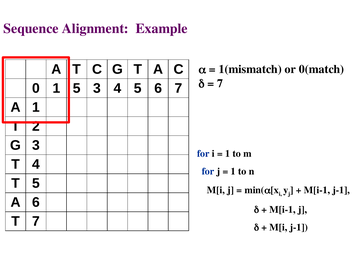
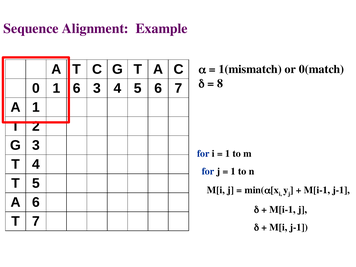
7: 7 -> 8 (220, 84)
1 5: 5 -> 6 (77, 88)
